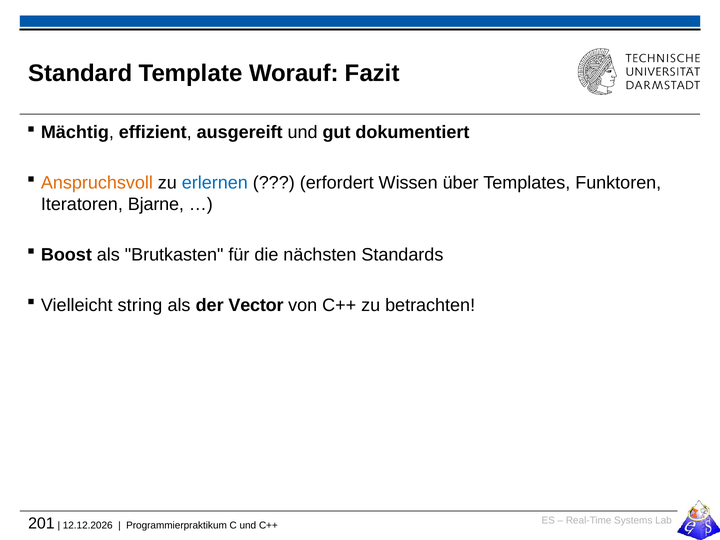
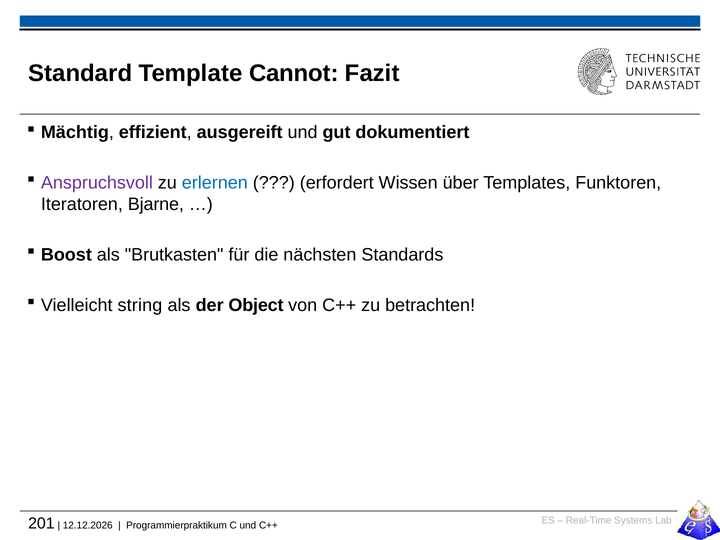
Worauf: Worauf -> Cannot (294, 73)
Anspruchsvoll colour: orange -> purple (97, 183)
Vector: Vector -> Object (256, 305)
